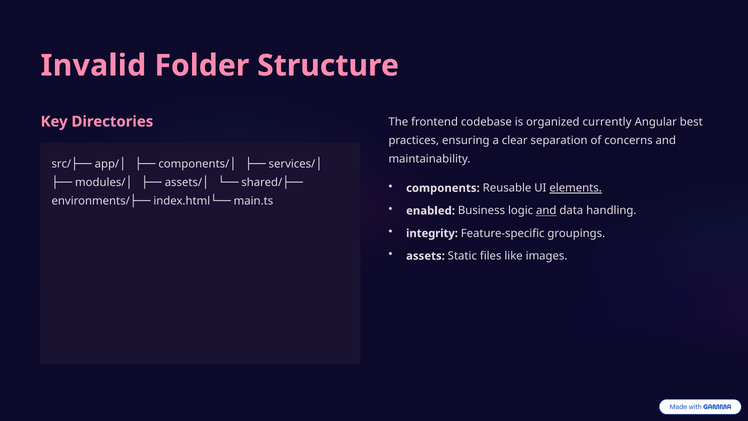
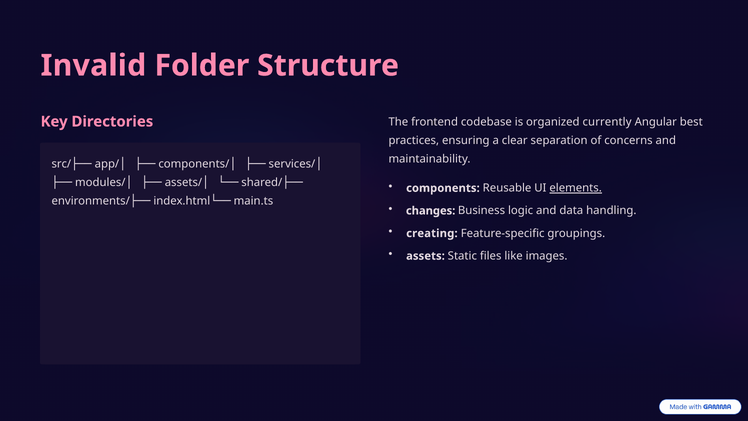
enabled: enabled -> changes (431, 211)
and underline: present -> none (546, 211)
integrity: integrity -> creating (432, 233)
